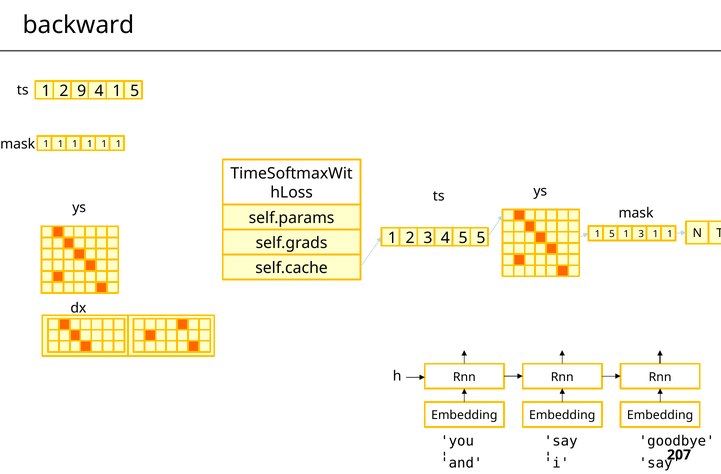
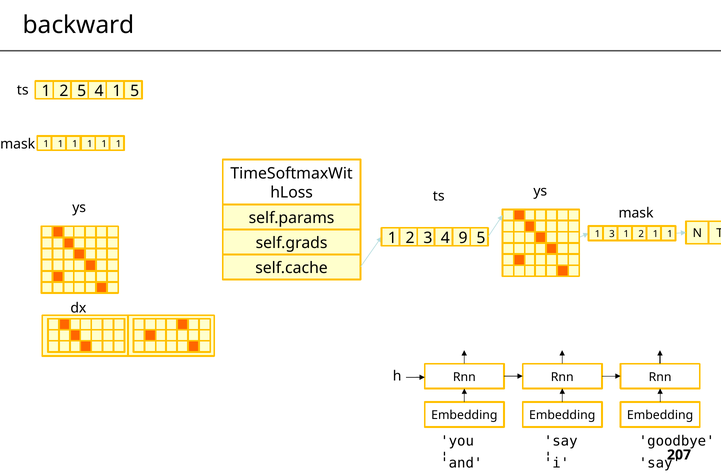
2 9: 9 -> 5 (82, 91)
5: 5 -> 3 (612, 234)
4 5: 5 -> 9 (463, 238)
5 3: 3 -> 2 (641, 234)
